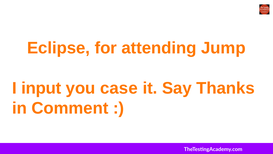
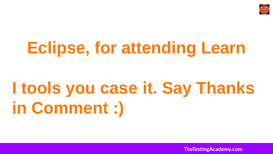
Jump: Jump -> Learn (223, 48)
input: input -> tools (41, 88)
